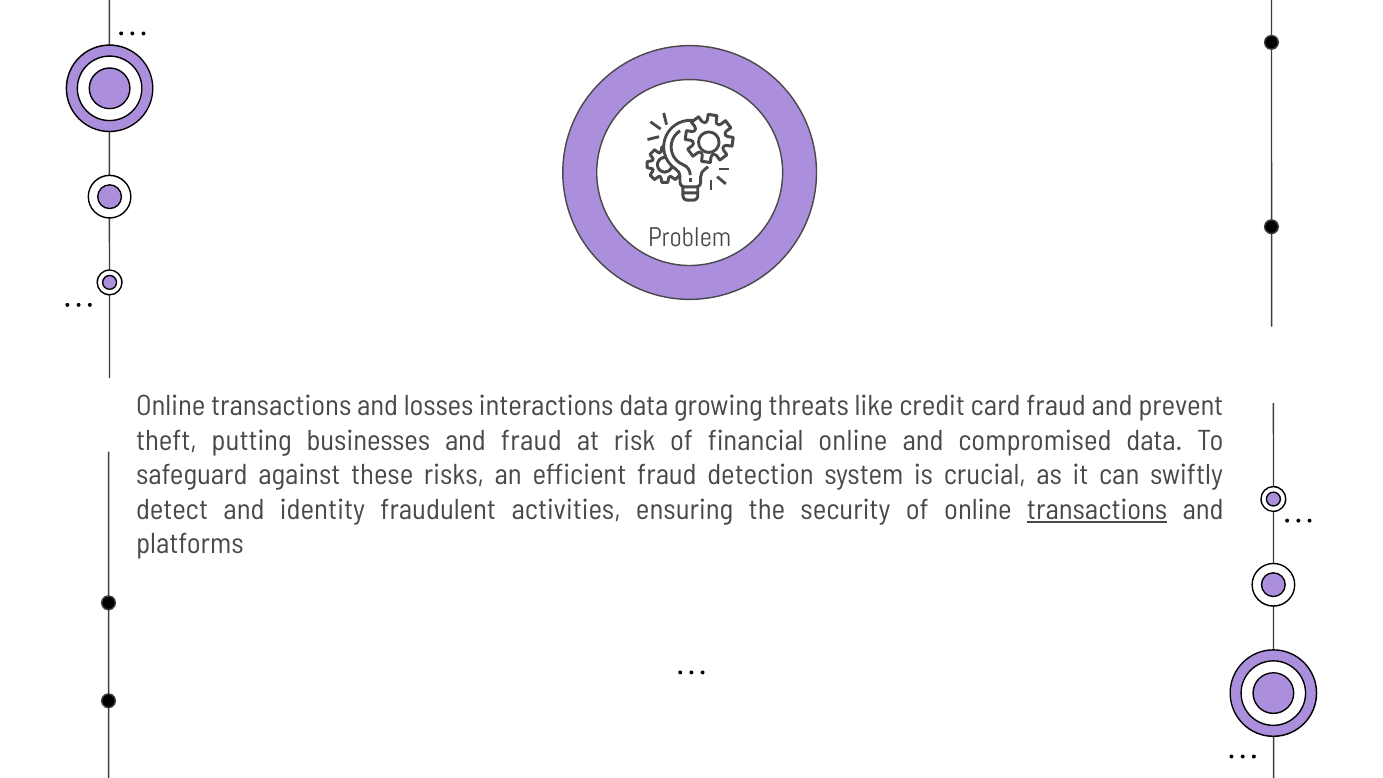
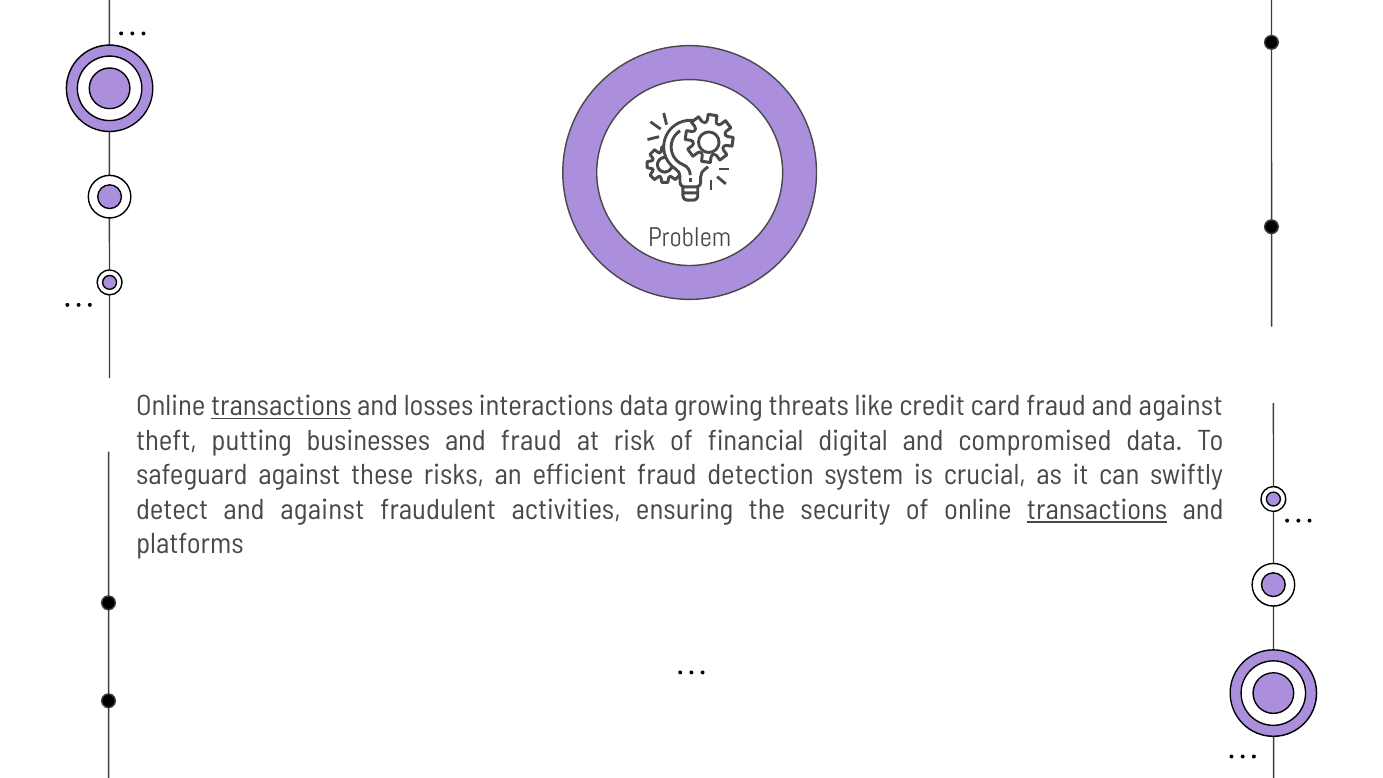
transactions underline: none -> present (281, 406)
fraud and prevent: prevent -> against (1181, 406)
financial online: online -> digital (853, 441)
detect and identity: identity -> against (322, 510)
